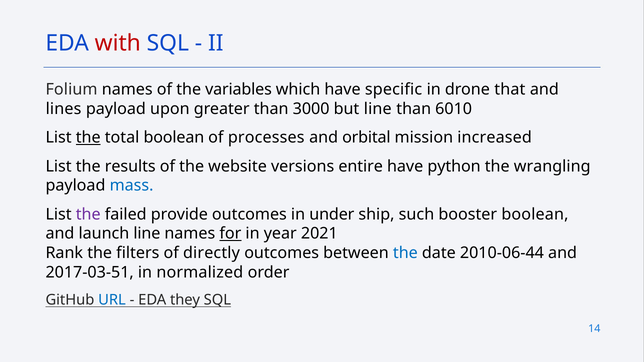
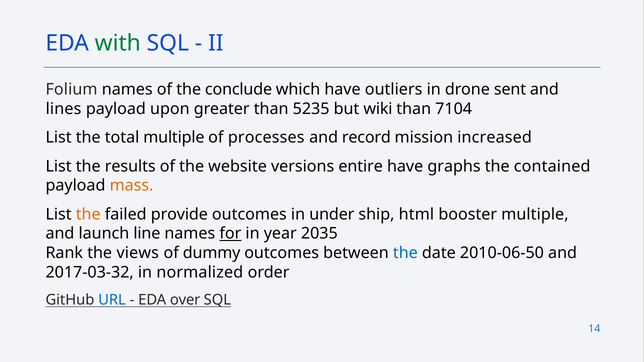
with colour: red -> green (118, 43)
variables: variables -> conclude (239, 90)
specific: specific -> outliers (394, 90)
that: that -> sent (510, 90)
3000: 3000 -> 5235 (311, 109)
but line: line -> wiki (378, 109)
6010: 6010 -> 7104 (454, 109)
the underline: present -> none (88, 138)
total boolean: boolean -> multiple (174, 138)
orbital: orbital -> record (366, 138)
python: python -> graphs (454, 166)
wrangling: wrangling -> contained (552, 166)
mass colour: blue -> orange (132, 186)
the colour: purple -> orange (88, 214)
such: such -> html (416, 214)
booster boolean: boolean -> multiple (535, 214)
2021: 2021 -> 2035 (319, 234)
filters: filters -> views (138, 253)
directly: directly -> dummy (212, 253)
2010-06-44: 2010-06-44 -> 2010-06-50 (502, 253)
2017-03-51: 2017-03-51 -> 2017-03-32 (90, 272)
they: they -> over (185, 300)
